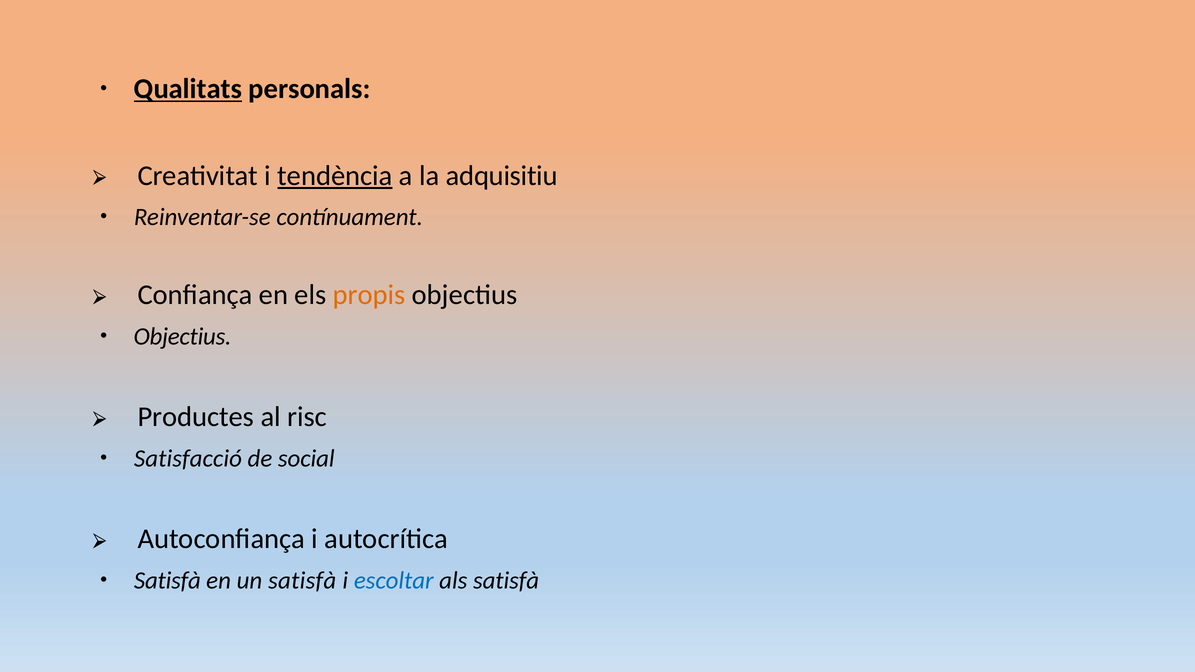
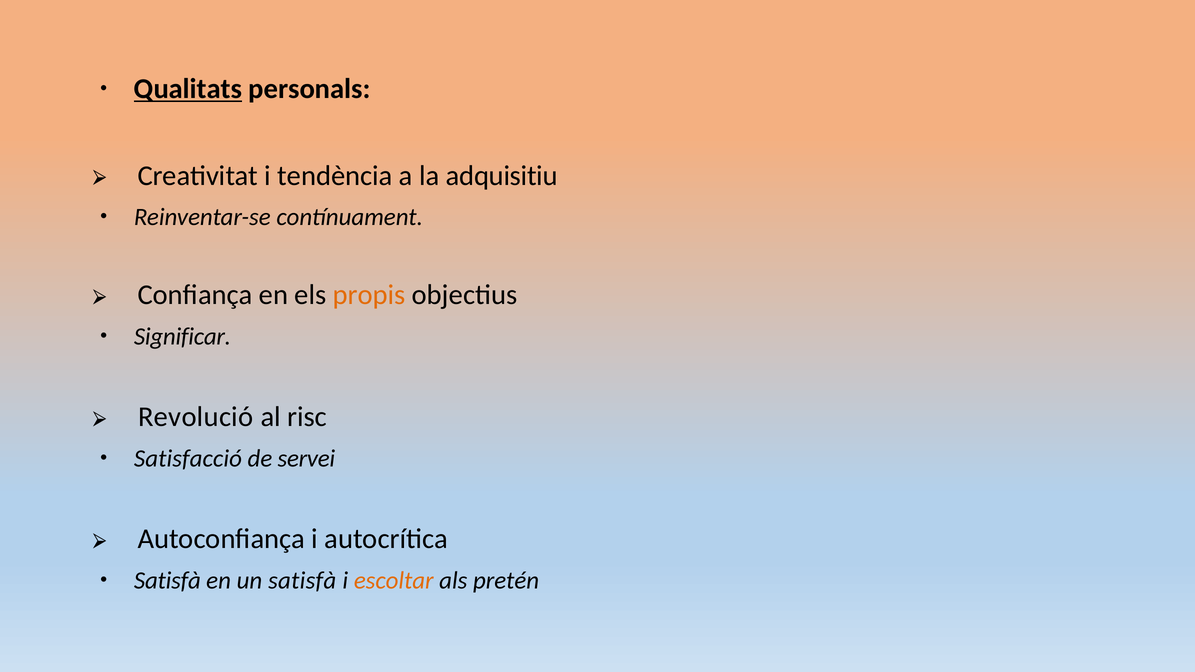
tendència underline: present -> none (335, 176)
Objectius: Objectius -> Significar (182, 336)
Productes: Productes -> Revolució (196, 417)
social: social -> servei (306, 458)
escoltar colour: blue -> orange (394, 580)
als satisfà: satisfà -> pretén (506, 580)
